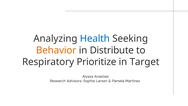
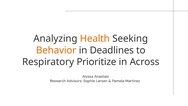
Health colour: blue -> orange (95, 39)
Distribute: Distribute -> Deadlines (112, 50)
Target: Target -> Across (145, 62)
